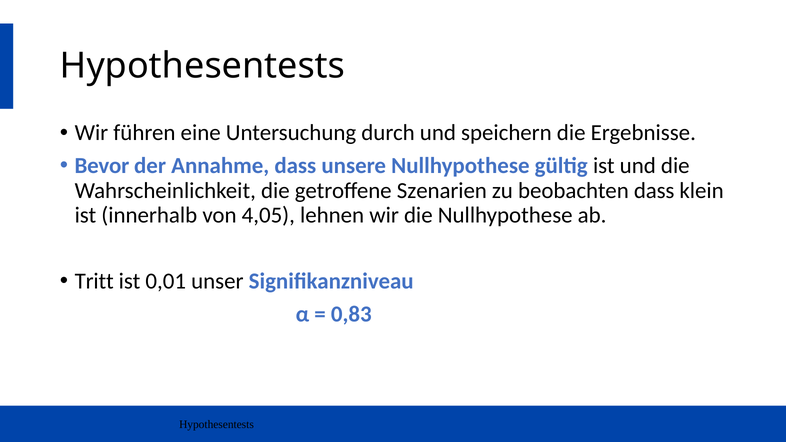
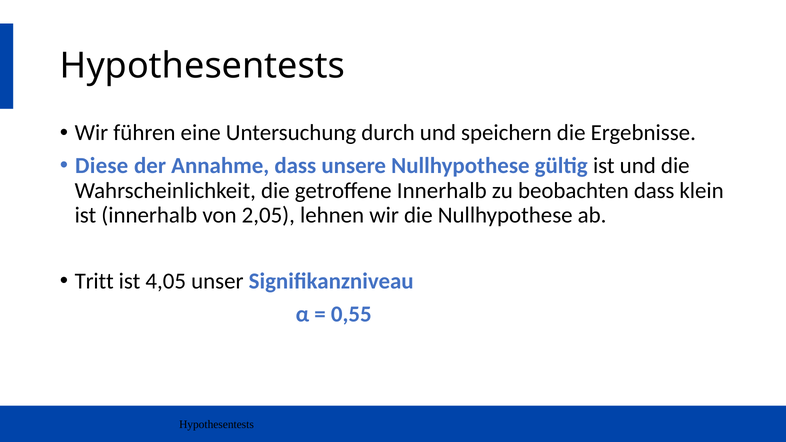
Bevor: Bevor -> Diese (102, 166)
getroffene Szenarien: Szenarien -> Innerhalb (442, 191)
4,05: 4,05 -> 2,05 (268, 215)
0,01: 0,01 -> 4,05 (166, 281)
0,83: 0,83 -> 0,55 (351, 314)
